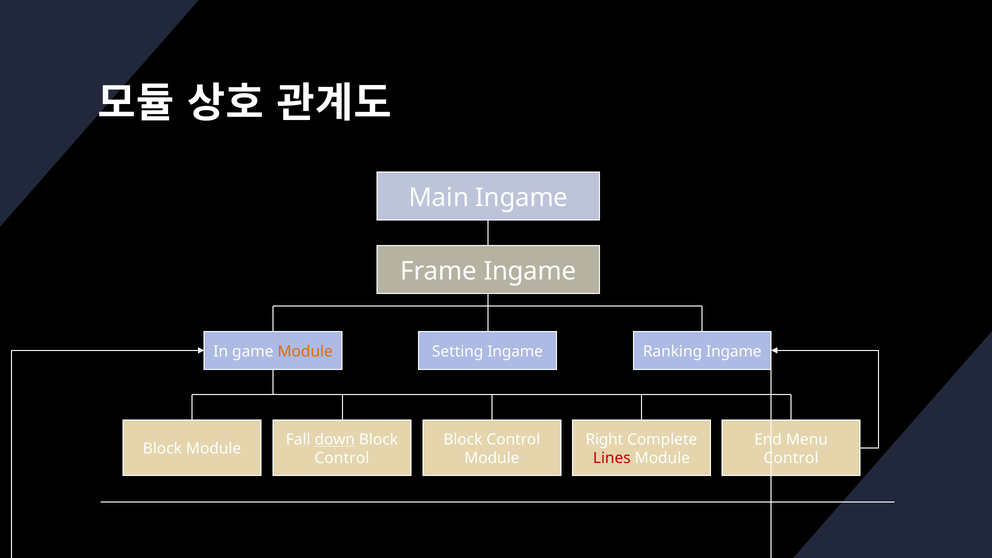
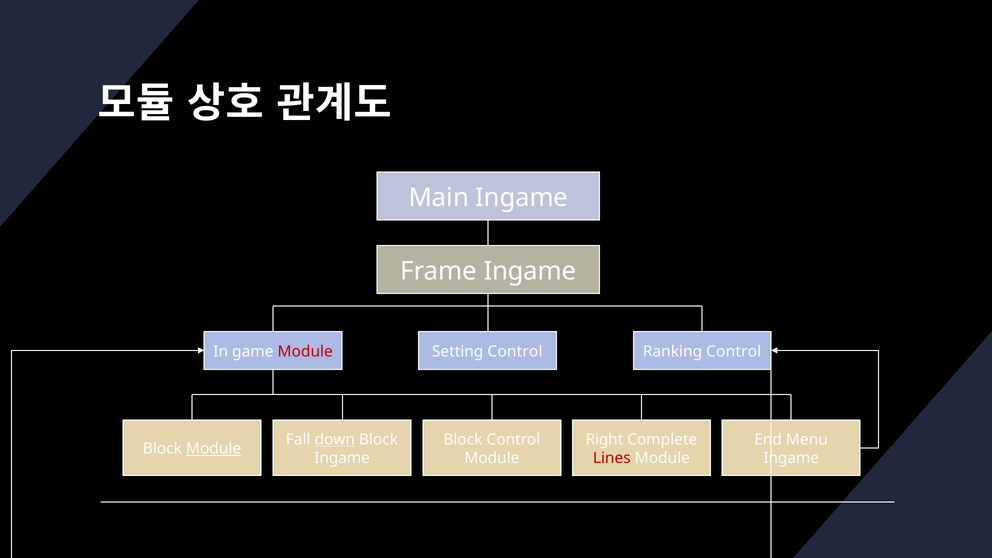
Module colour: orange -> red (305, 351)
Setting Ingame: Ingame -> Control (515, 351)
Ranking Ingame: Ingame -> Control (734, 351)
Module underline: none -> present (214, 449)
Control: Control -> Ingame (342, 458)
Control: Control -> Ingame (791, 458)
